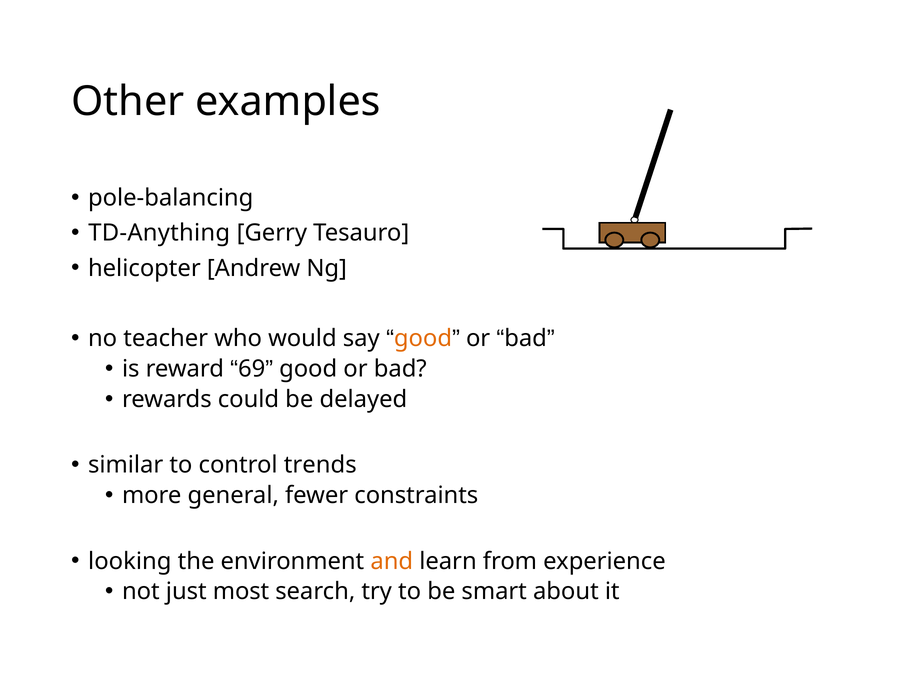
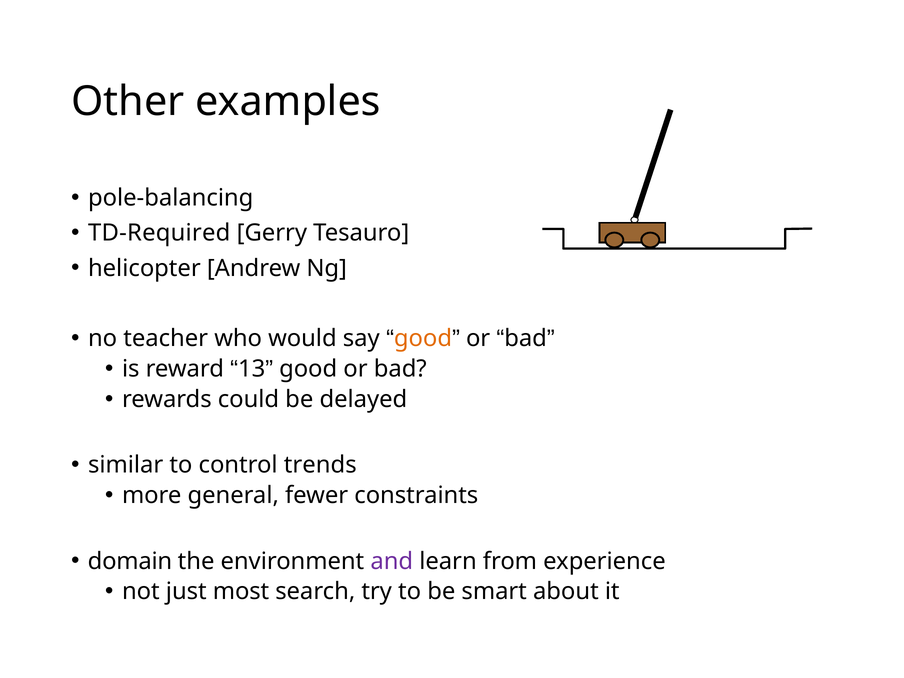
TD-Anything: TD-Anything -> TD-Required (159, 233)
69: 69 -> 13 (252, 369)
looking: looking -> domain (130, 561)
and colour: orange -> purple (392, 561)
